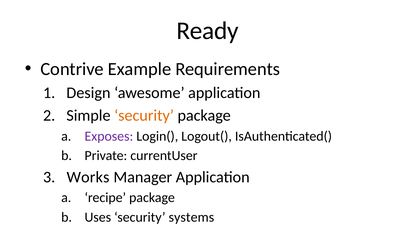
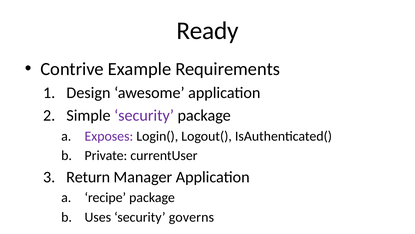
security colour: orange -> purple (144, 115)
Works: Works -> Return (88, 177)
systems: systems -> governs (191, 217)
